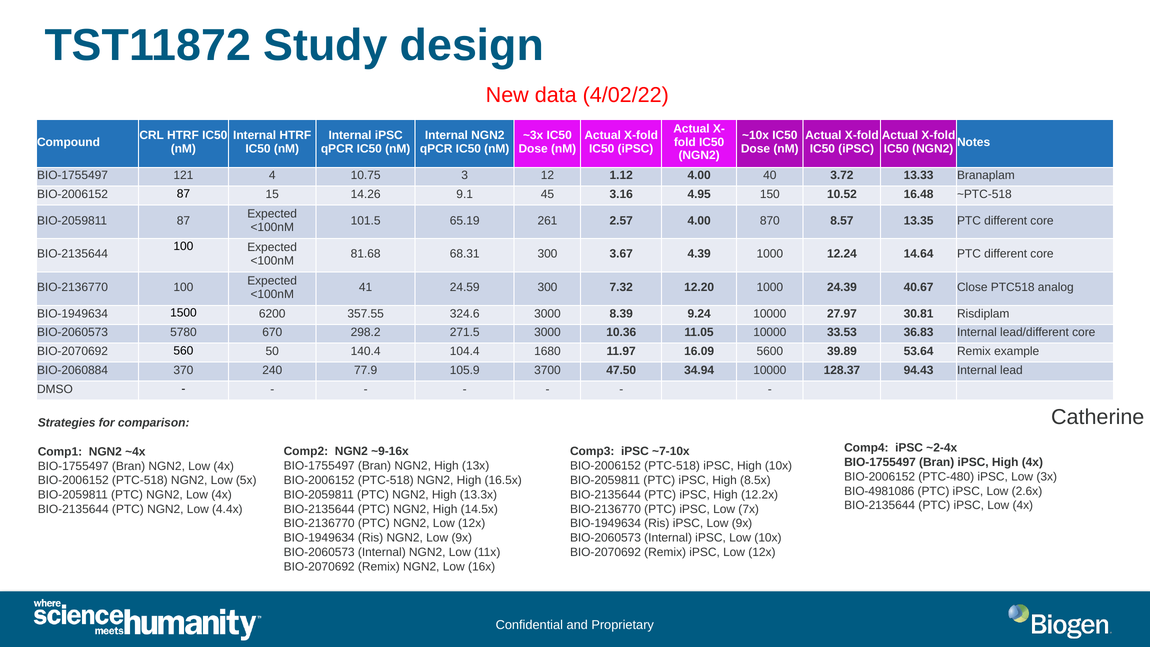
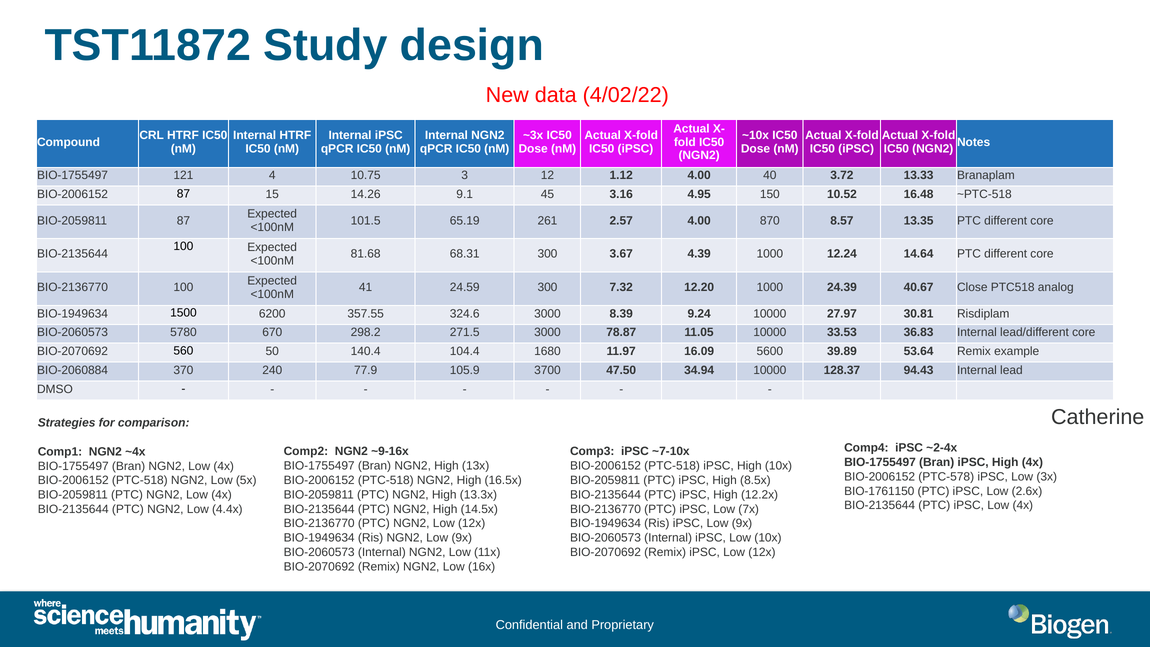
10.36: 10.36 -> 78.87 (621, 332)
PTC-480: PTC-480 -> PTC-578 (946, 477)
BIO-4981086: BIO-4981086 -> BIO-1761150 (879, 491)
